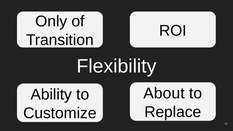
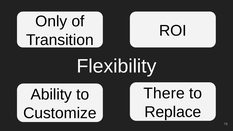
About: About -> There (164, 93)
